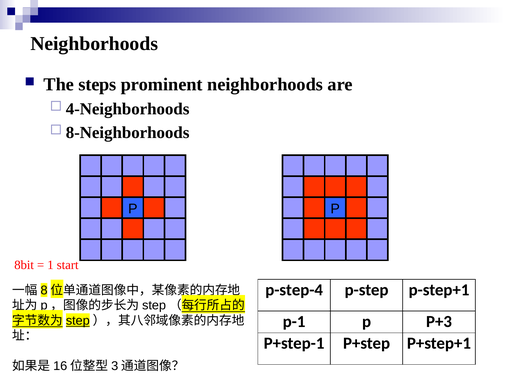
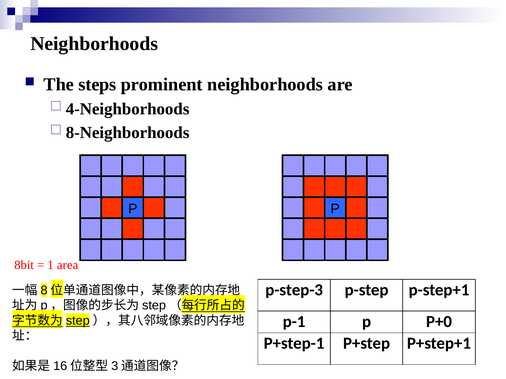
start: start -> area (68, 265)
p-step-4: p-step-4 -> p-step-3 (294, 290)
P+3: P+3 -> P+0 (439, 322)
